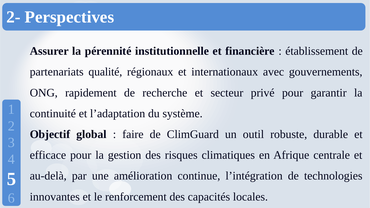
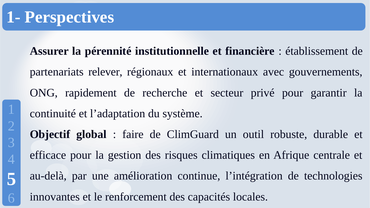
2-: 2- -> 1- (13, 17)
qualité: qualité -> relever (105, 72)
